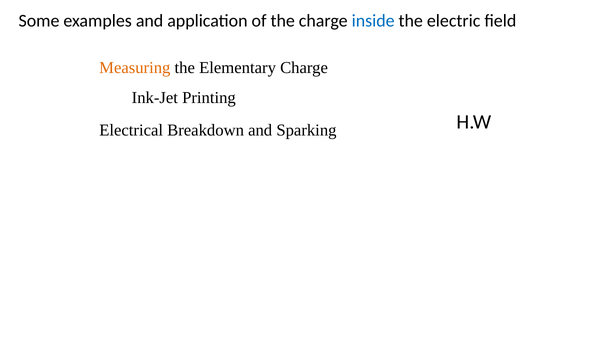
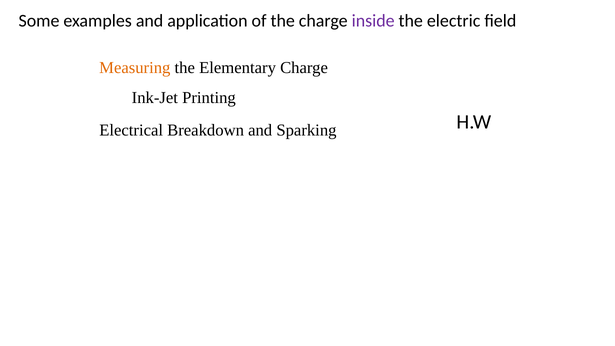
inside colour: blue -> purple (373, 21)
